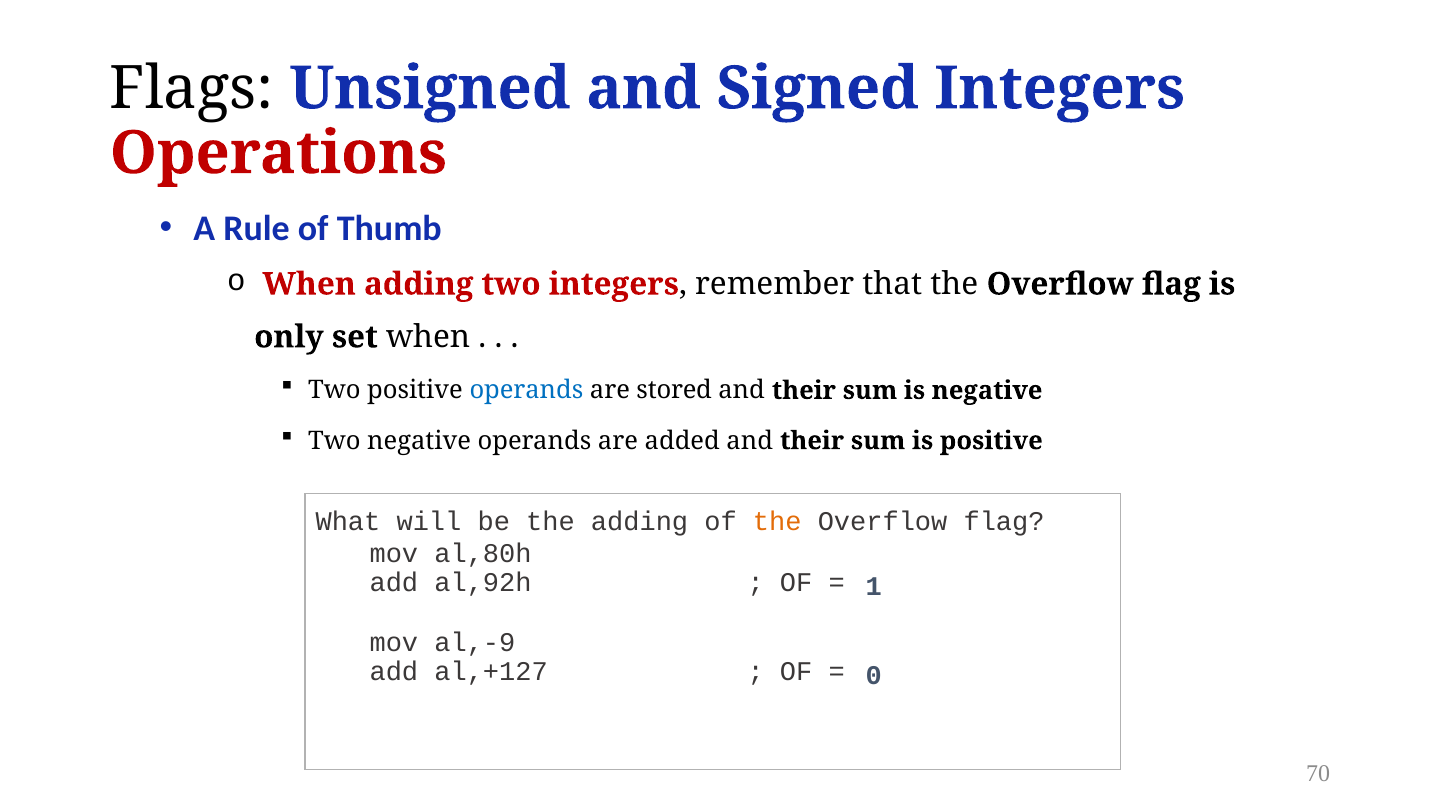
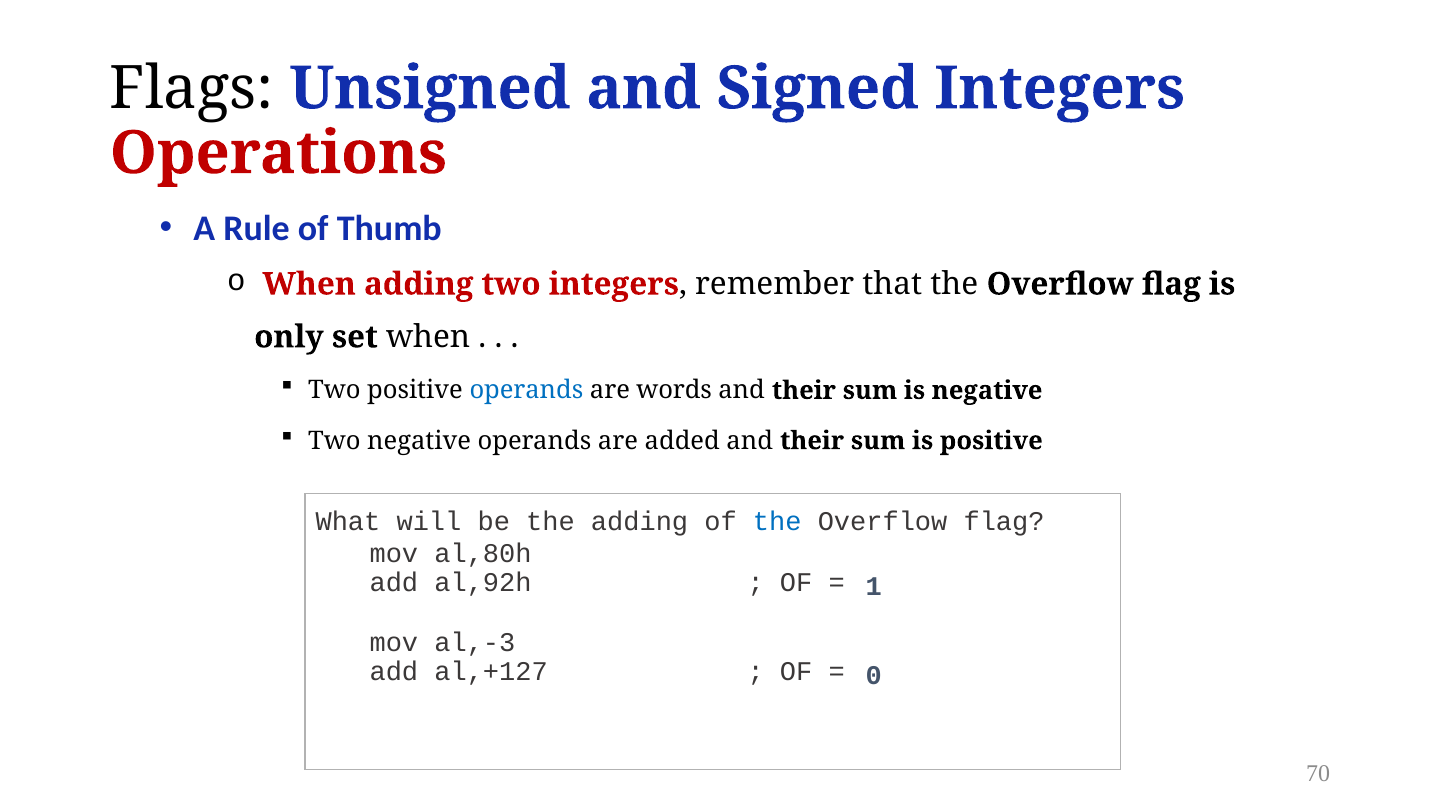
stored: stored -> words (674, 390)
the colour: orange -> blue (777, 521)
al,-9: al,-9 -> al,-3 (475, 642)
